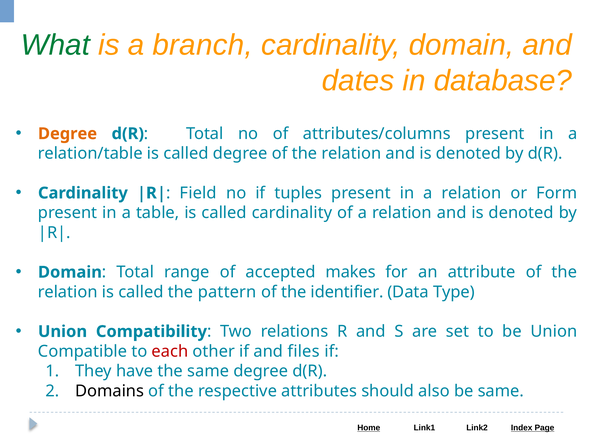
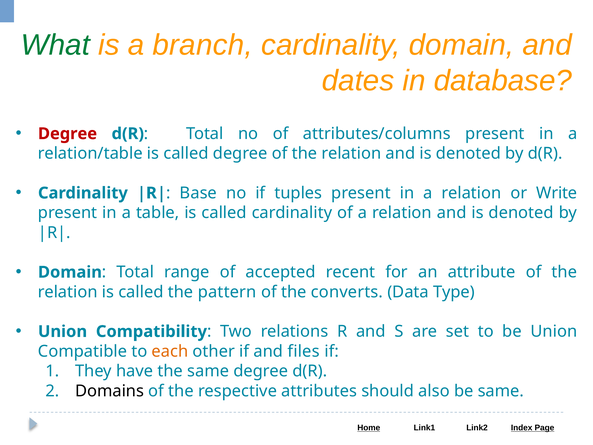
Degree colour: orange -> red (68, 134)
Field: Field -> Base (198, 193)
Form: Form -> Write (557, 193)
makes: makes -> recent (351, 272)
identifier: identifier -> converts (347, 292)
each colour: red -> orange (170, 351)
